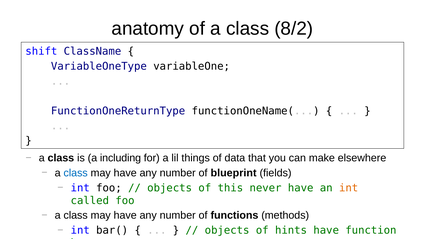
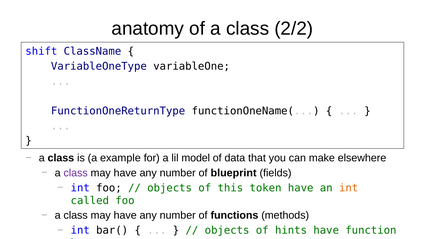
8/2: 8/2 -> 2/2 (294, 29)
including: including -> example (120, 158)
things: things -> model (196, 158)
class colour: blue -> purple (76, 173)
never: never -> token (266, 188)
